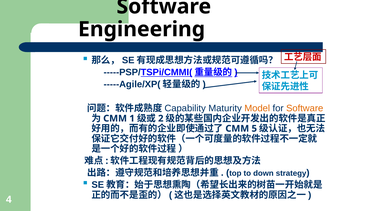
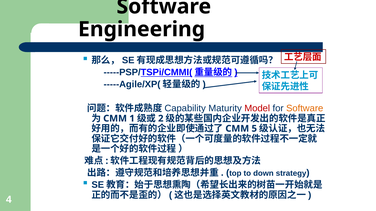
Model colour: orange -> red (257, 109)
